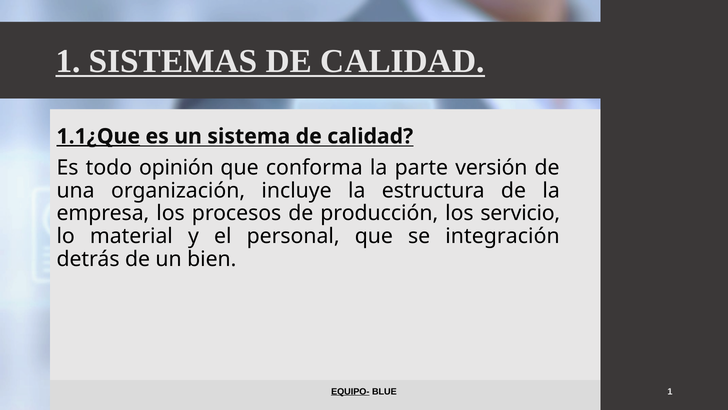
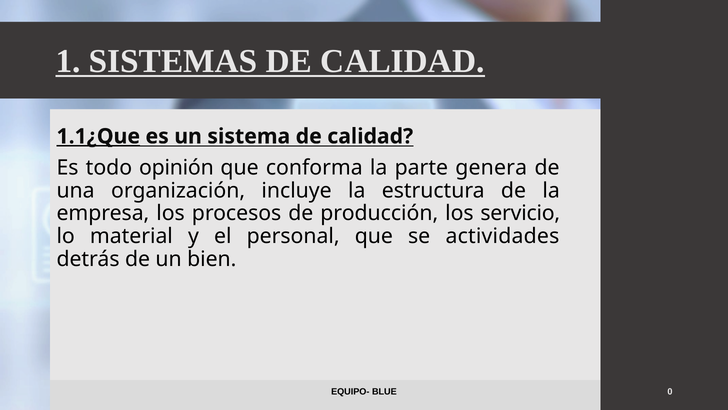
versión: versión -> genera (491, 167)
integración: integración -> actividades (502, 236)
EQUIPO- underline: present -> none (350, 391)
BLUE 1: 1 -> 0 (670, 391)
